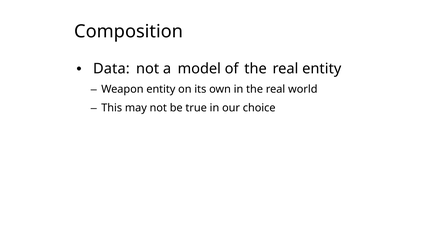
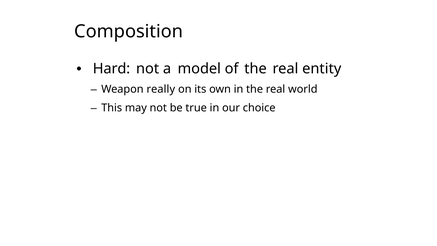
Data: Data -> Hard (112, 69)
Weapon entity: entity -> really (161, 89)
